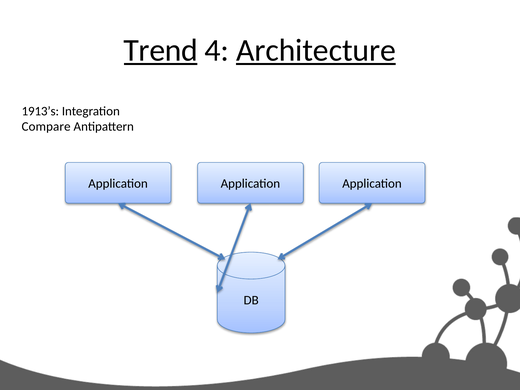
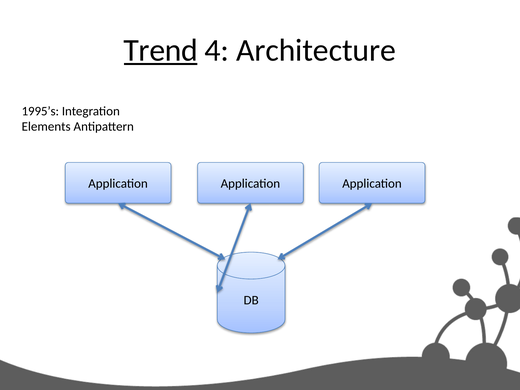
Architecture underline: present -> none (316, 50)
1913’s: 1913’s -> 1995’s (40, 111)
Compare: Compare -> Elements (46, 127)
